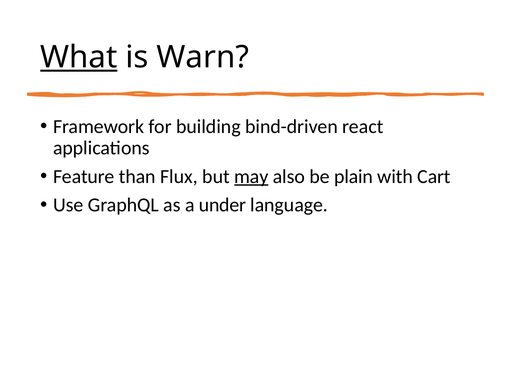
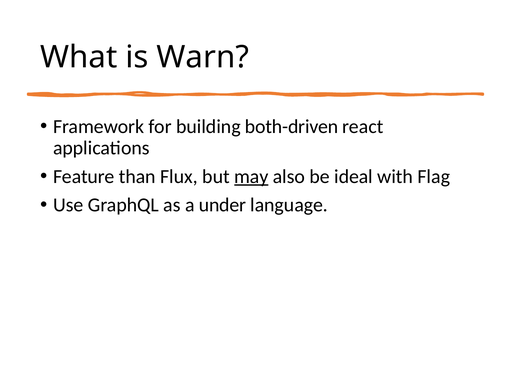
What underline: present -> none (79, 57)
bind-driven: bind-driven -> both-driven (292, 127)
plain: plain -> ideal (354, 177)
Cart: Cart -> Flag (434, 177)
